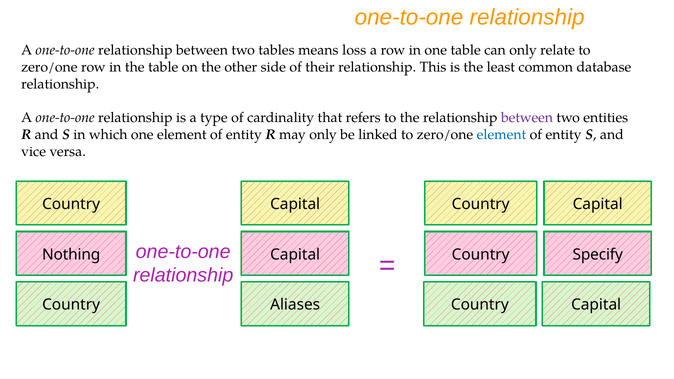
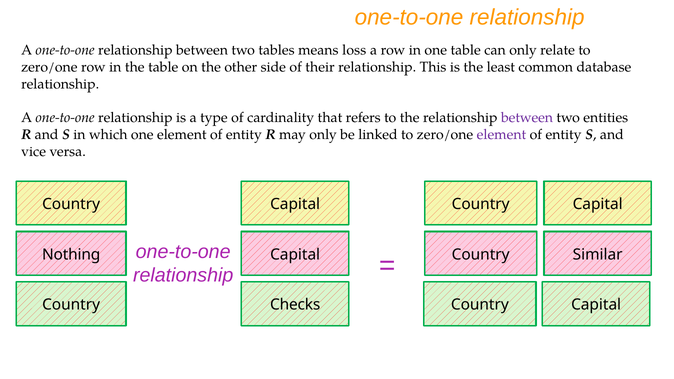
element colour: blue -> purple (501, 135)
Specify: Specify -> Similar (598, 255)
Aliases: Aliases -> Checks (295, 305)
